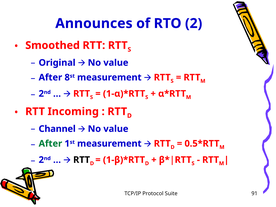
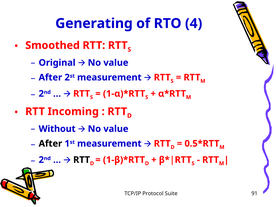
Announces: Announces -> Generating (94, 23)
RTO 2: 2 -> 4 (194, 23)
After 8: 8 -> 2 (67, 77)
Channel: Channel -> Without (57, 129)
After colour: green -> black (50, 144)
